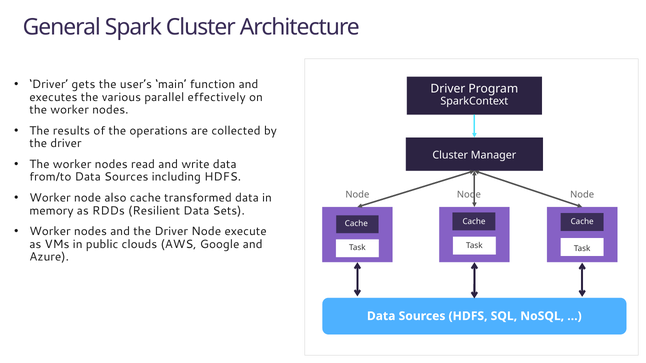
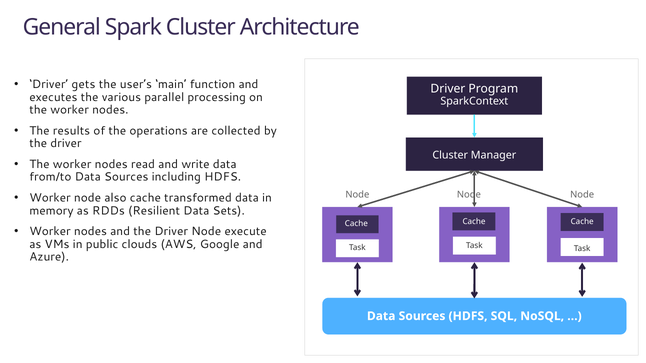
effectively: effectively -> processing (217, 97)
